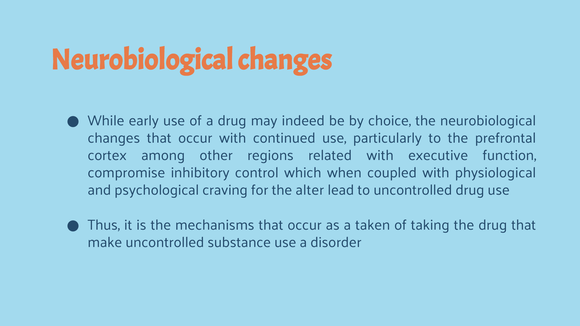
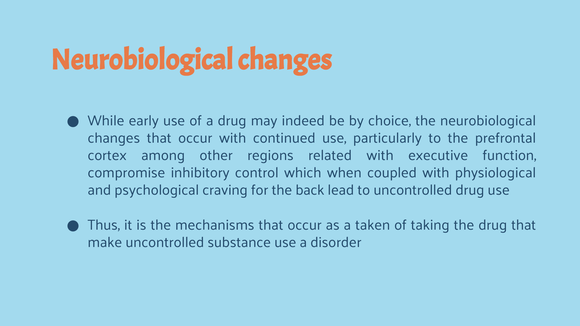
alter: alter -> back (310, 190)
